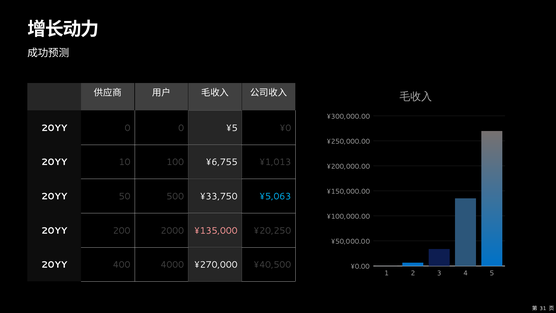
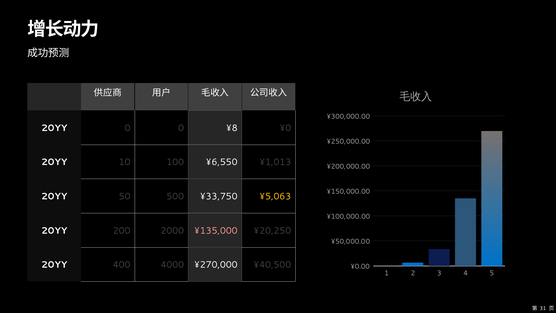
¥5: ¥5 -> ¥8 (232, 128)
¥6,755: ¥6,755 -> ¥6,550 (222, 162)
¥5,063 colour: light blue -> yellow (275, 196)
